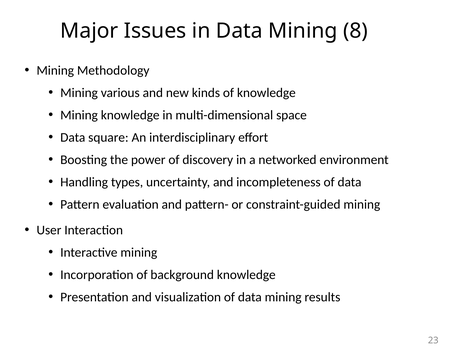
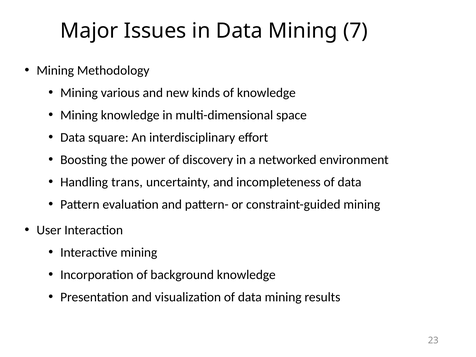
8: 8 -> 7 (356, 31)
types: types -> trans (127, 182)
